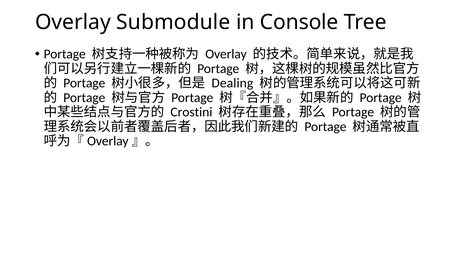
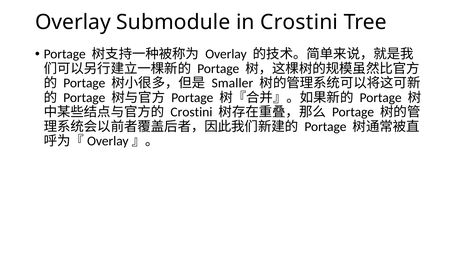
in Console: Console -> Crostini (299, 22)
Dealing: Dealing -> Smaller (232, 83)
